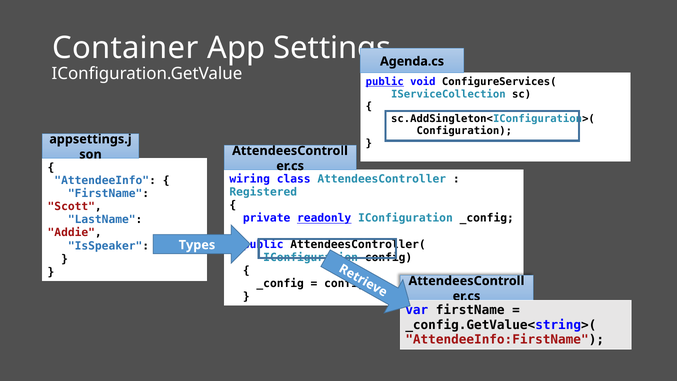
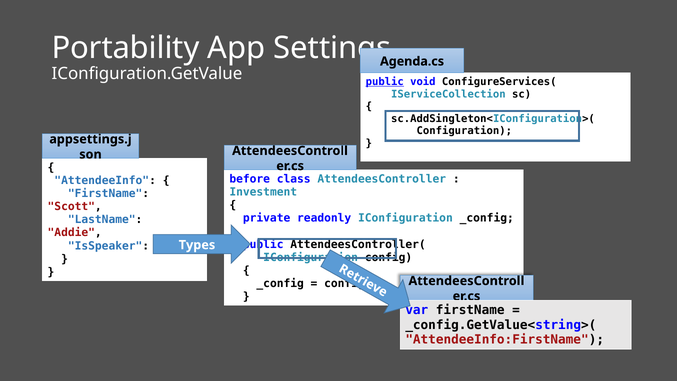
Container: Container -> Portability (125, 48)
wiring: wiring -> before (250, 179)
Registered: Registered -> Investment (263, 192)
readonly underline: present -> none (324, 218)
